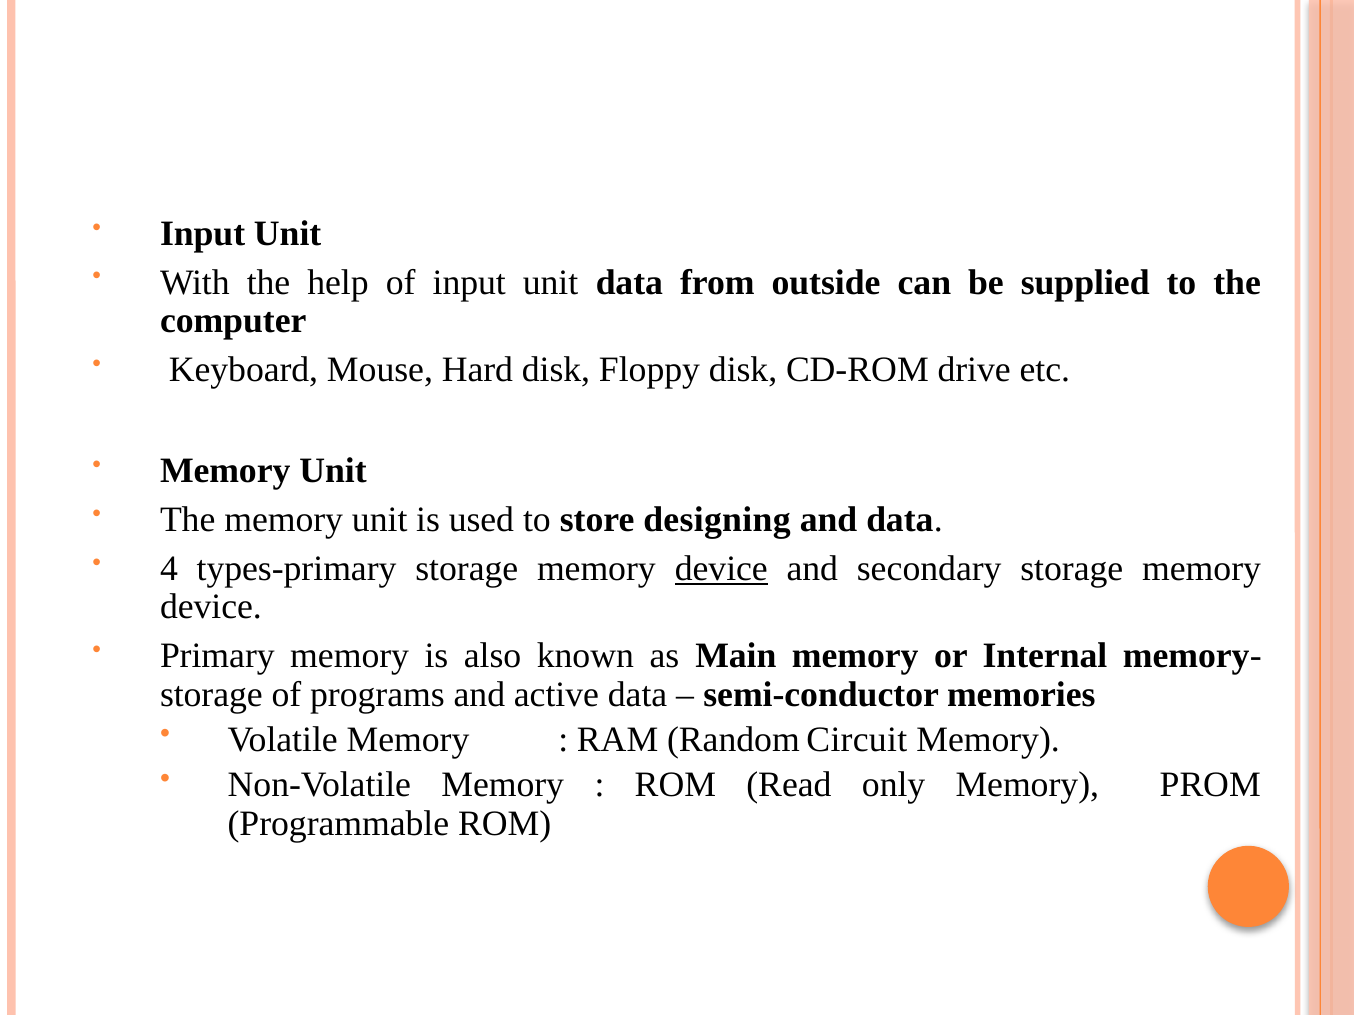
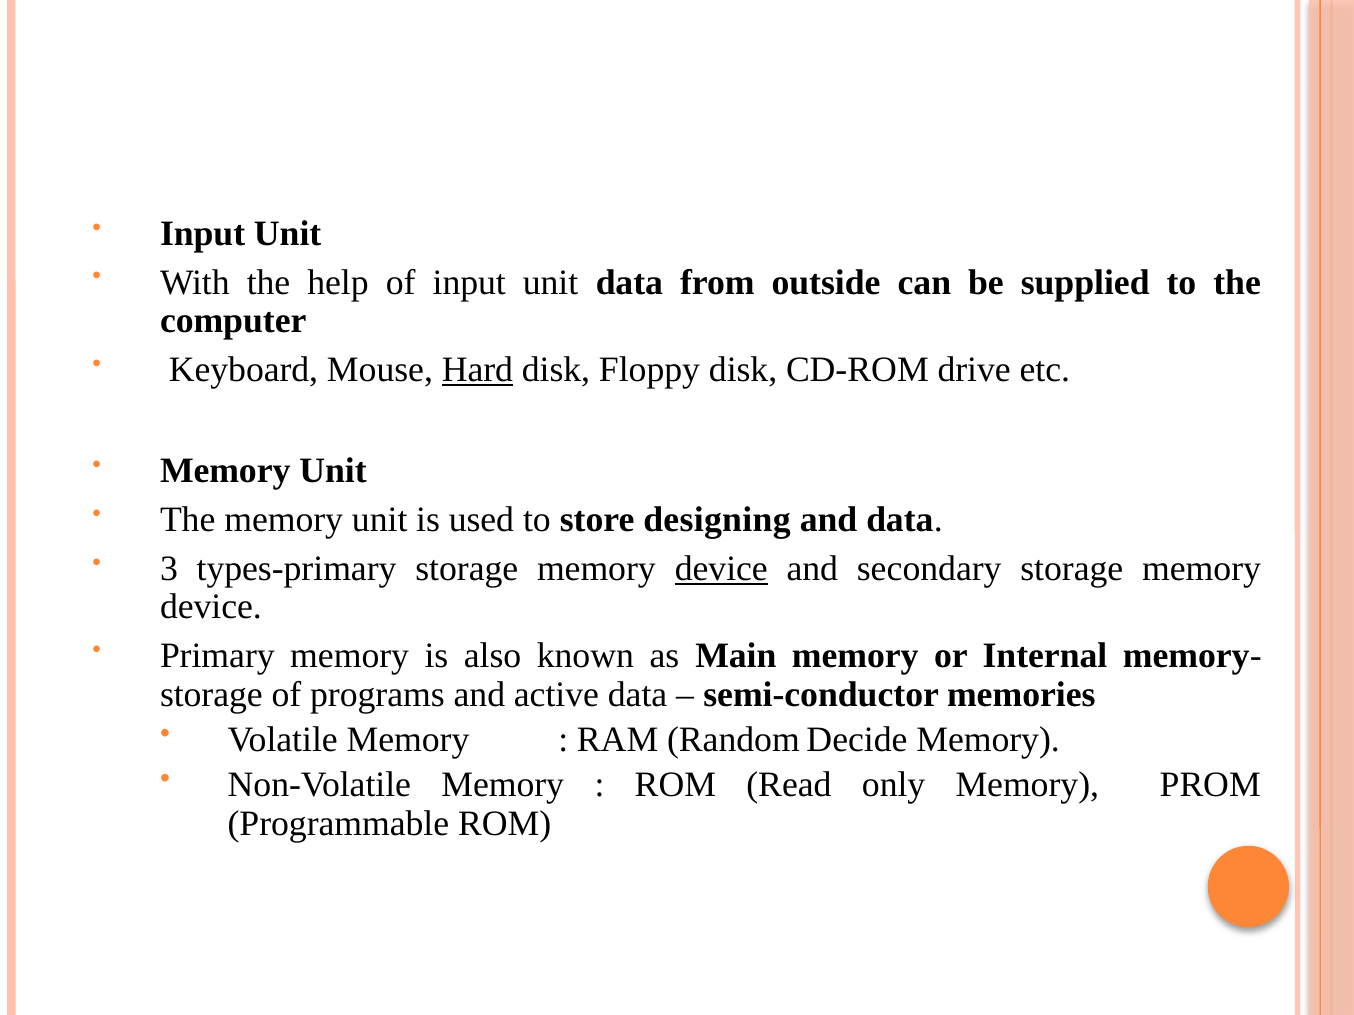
Hard underline: none -> present (477, 370)
4: 4 -> 3 (169, 569)
Circuit: Circuit -> Decide (857, 740)
